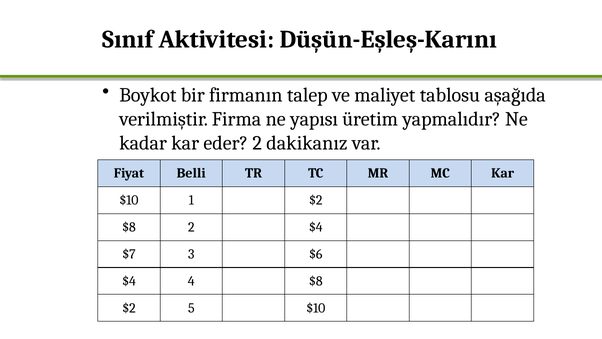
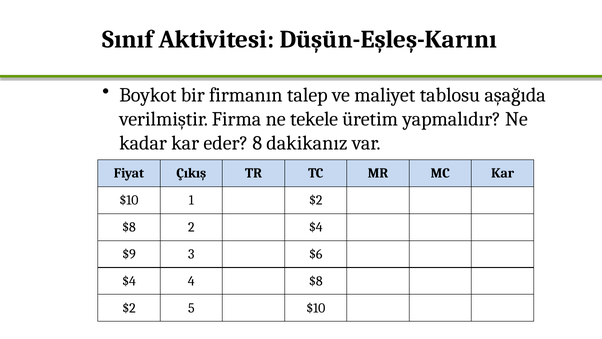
yapısı: yapısı -> tekele (314, 119)
eder 2: 2 -> 8 (257, 143)
Belli: Belli -> Çıkış (191, 173)
$7: $7 -> $9 (129, 254)
